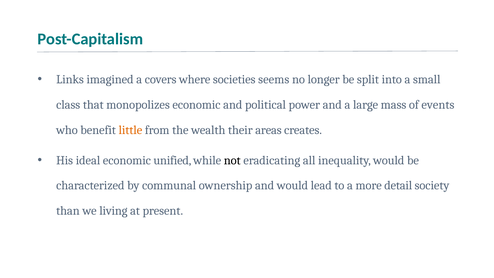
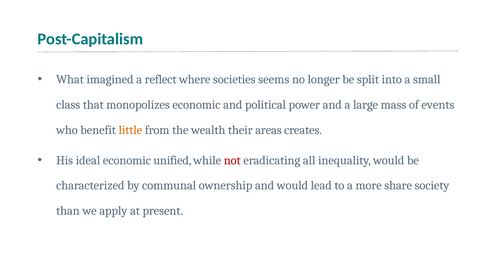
Links: Links -> What (70, 80)
covers: covers -> reflect (161, 80)
not colour: black -> red (232, 160)
detail: detail -> share (398, 185)
living: living -> apply (113, 211)
